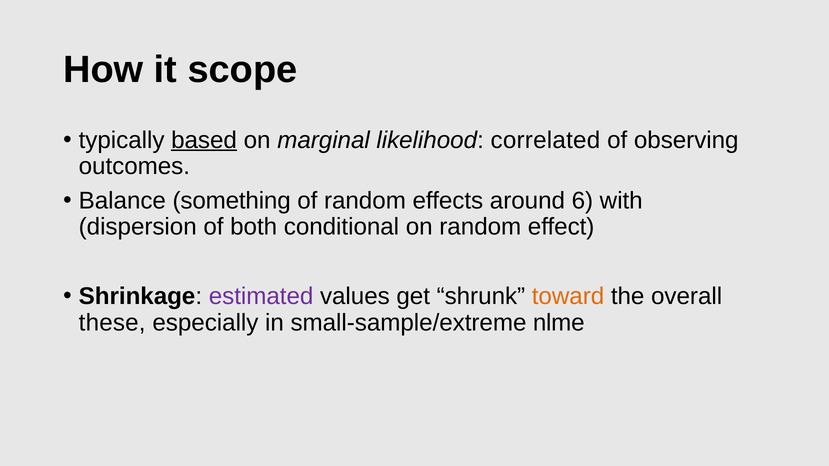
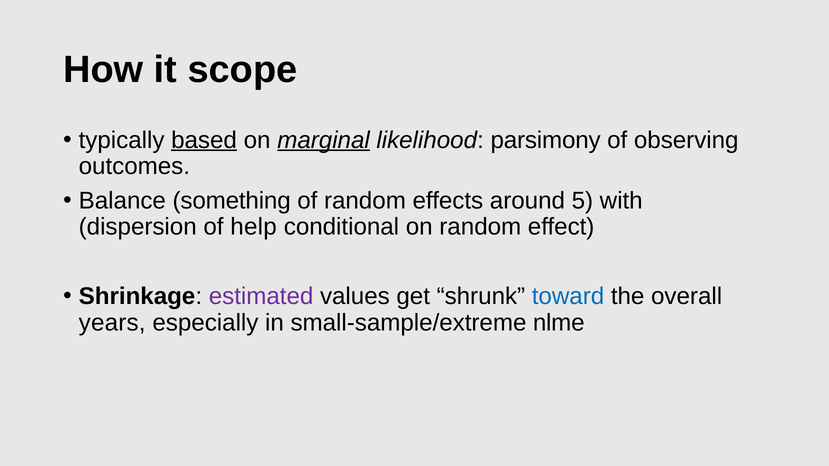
marginal underline: none -> present (324, 140)
correlated: correlated -> parsimony (546, 140)
6: 6 -> 5 (582, 201)
both: both -> help (254, 227)
toward colour: orange -> blue (568, 297)
these: these -> years (112, 323)
